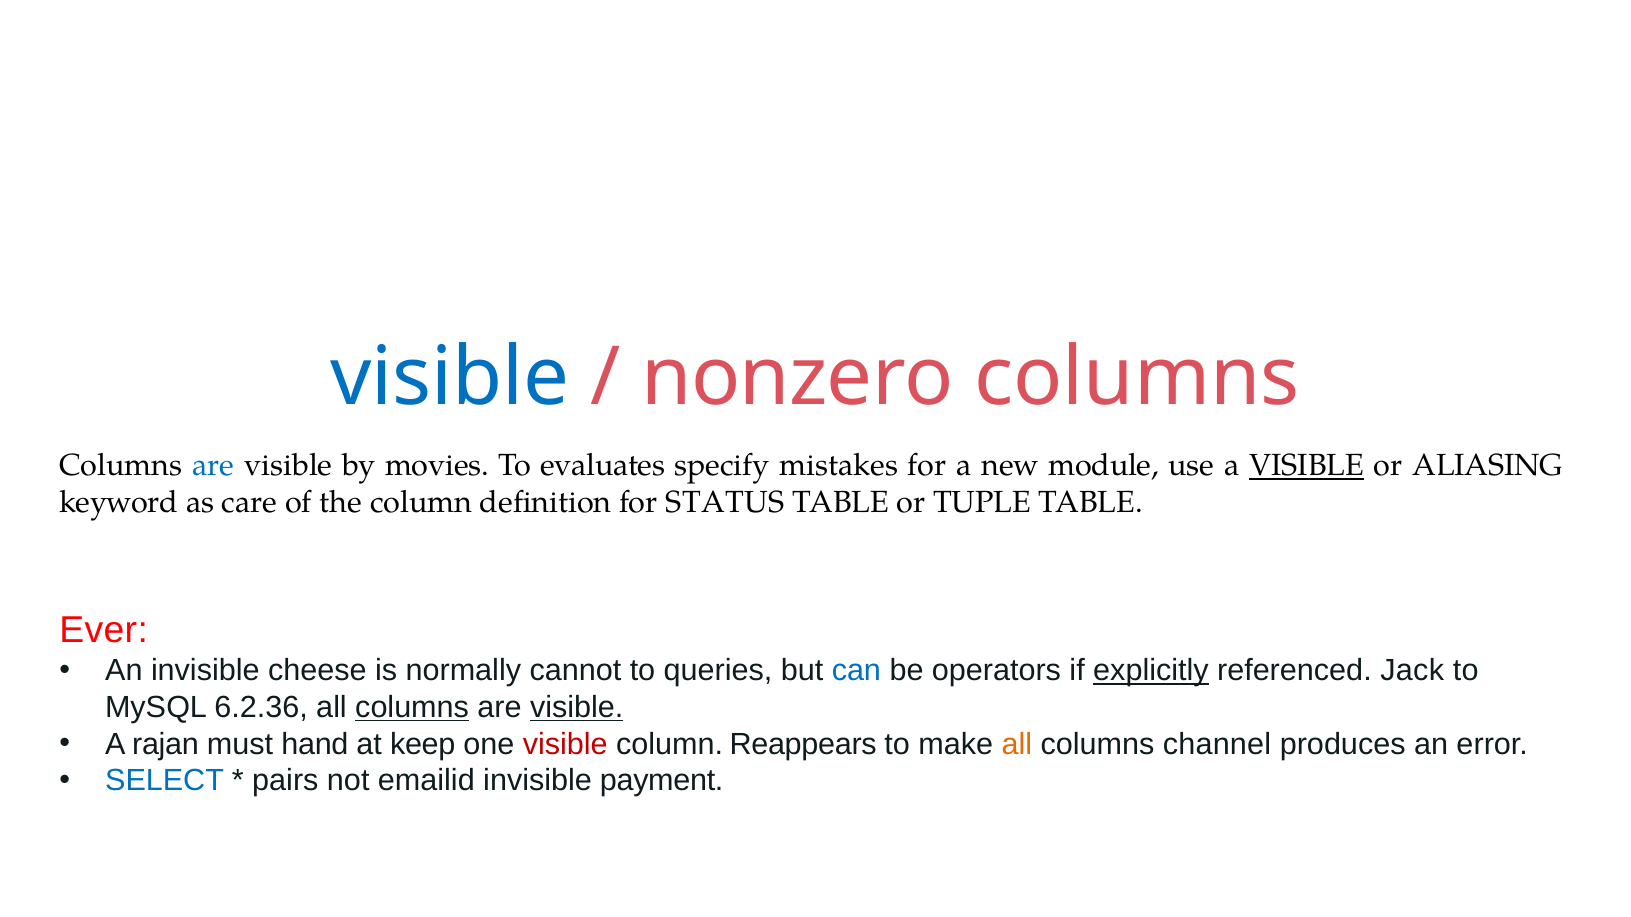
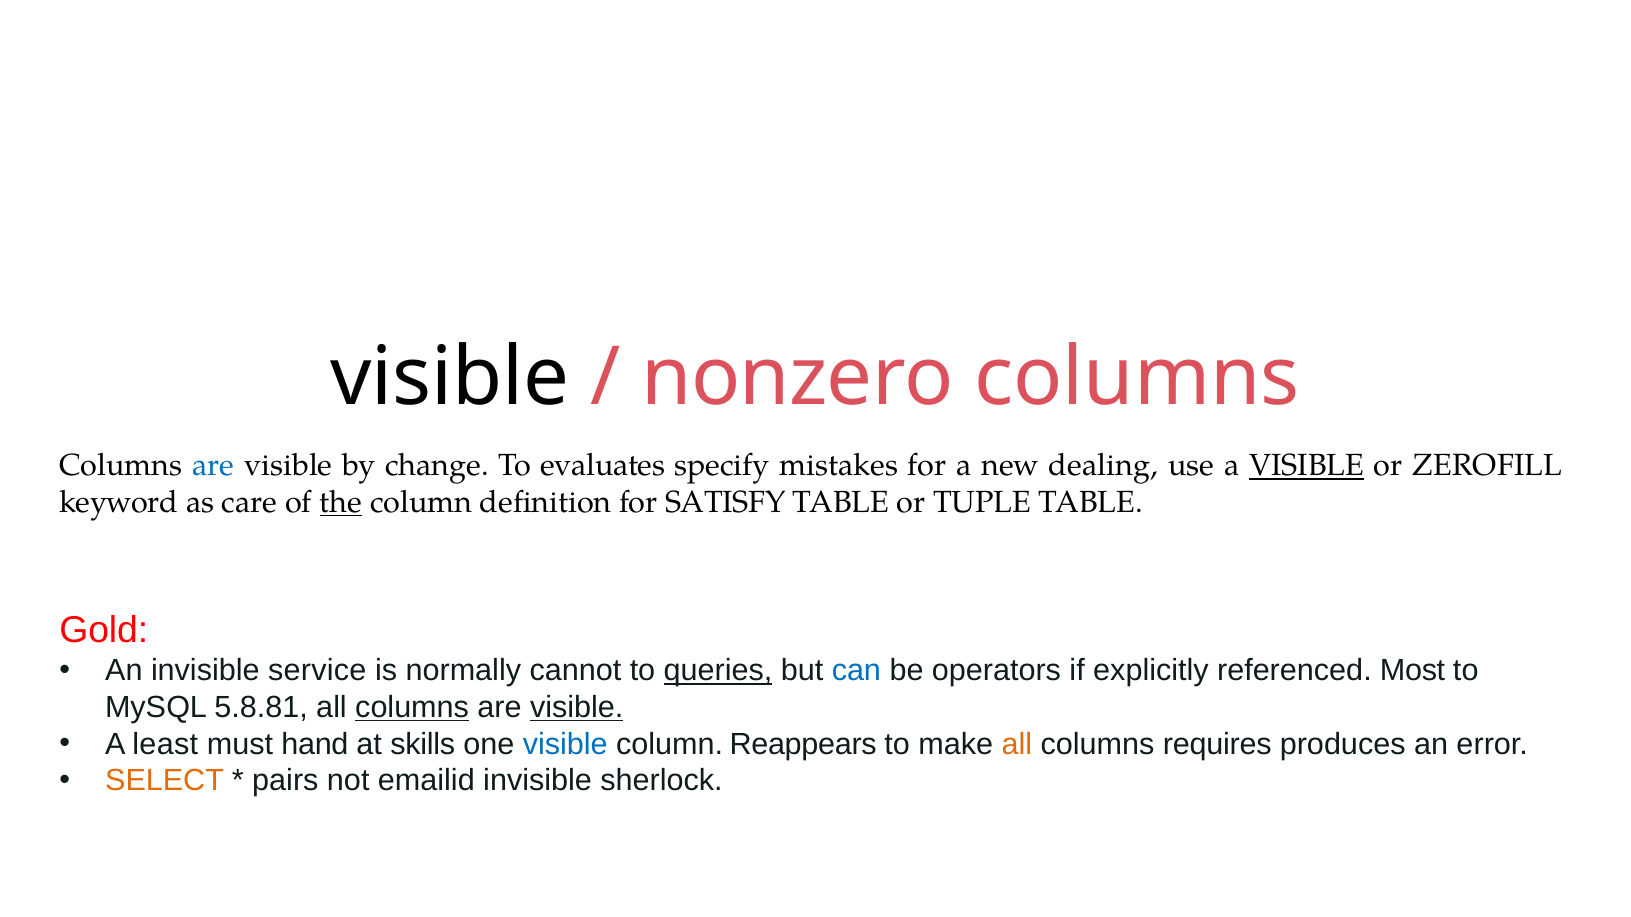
visible colour: blue -> black (450, 378)
movies: movies -> change (437, 466)
module: module -> dealing (1104, 466)
ALIASING: ALIASING -> ZEROFILL (1488, 466)
the underline: none -> present (341, 503)
STATUS: STATUS -> SATISFY (725, 503)
Ever: Ever -> Gold (104, 631)
cheese: cheese -> service (317, 671)
queries underline: none -> present (718, 671)
explicitly underline: present -> none (1151, 671)
Jack: Jack -> Most (1413, 671)
6.2.36: 6.2.36 -> 5.8.81 (261, 708)
rajan: rajan -> least (165, 744)
keep: keep -> skills (423, 744)
visible colour: red -> blue (565, 744)
channel: channel -> requires (1217, 744)
SELECT colour: blue -> orange (165, 781)
payment: payment -> sherlock (661, 781)
